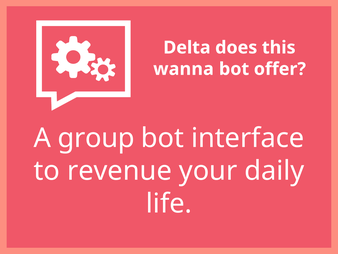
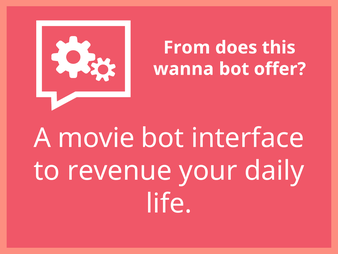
Delta: Delta -> From (187, 47)
group: group -> movie (96, 138)
